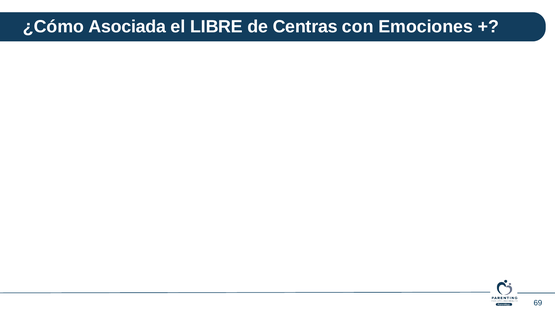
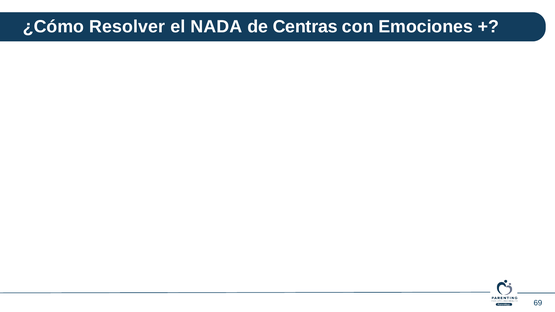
Asociada: Asociada -> Resolver (127, 27)
LIBRE: LIBRE -> NADA (216, 27)
